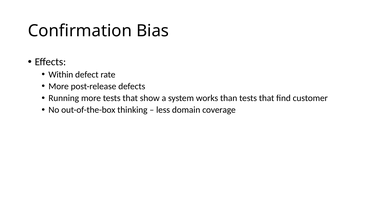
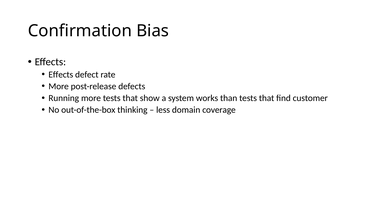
Within: Within -> Effects (61, 74)
